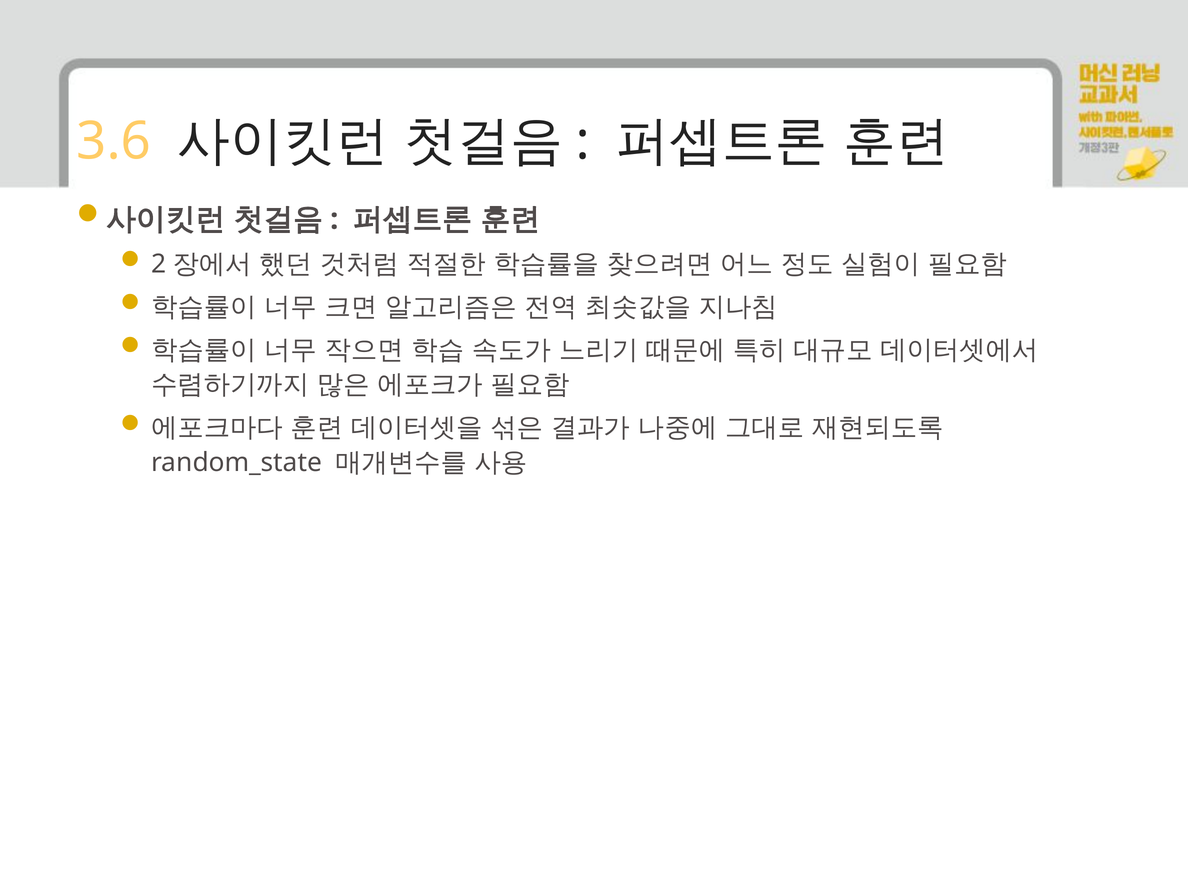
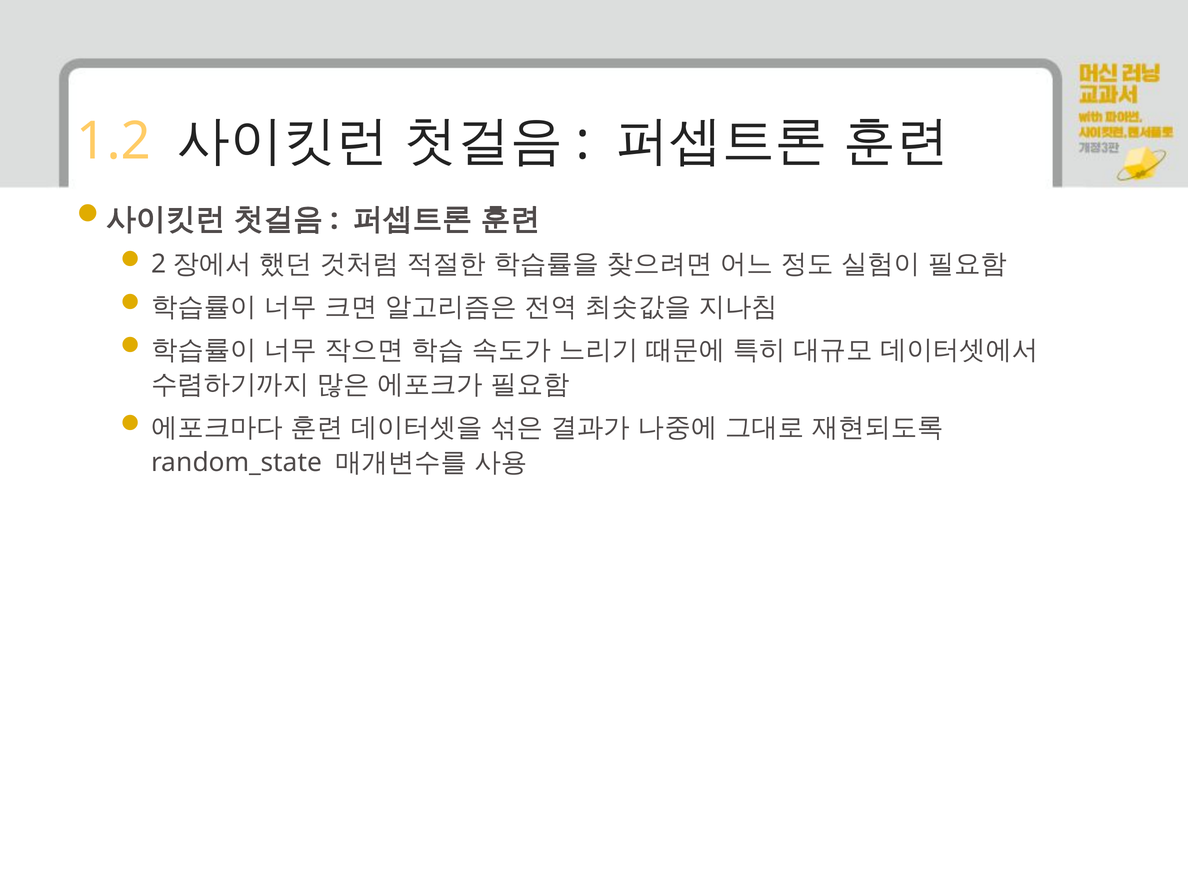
3.6: 3.6 -> 1.2 (114, 141)
